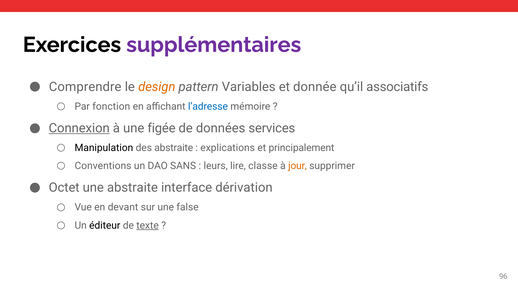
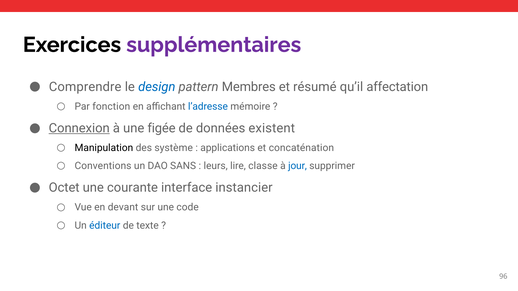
design colour: orange -> blue (157, 87)
Variables: Variables -> Membres (249, 87)
donnée: donnée -> résumé (315, 87)
associatifs: associatifs -> affectation (397, 87)
services: services -> existent (272, 128)
des abstraite: abstraite -> système (174, 148)
explications: explications -> applications (228, 148)
principalement: principalement -> concaténation (301, 148)
jour colour: orange -> blue (298, 166)
une abstraite: abstraite -> courante (132, 188)
dérivation: dérivation -> instancier (244, 188)
false: false -> code (188, 208)
éditeur colour: black -> blue (105, 226)
texte underline: present -> none (148, 226)
